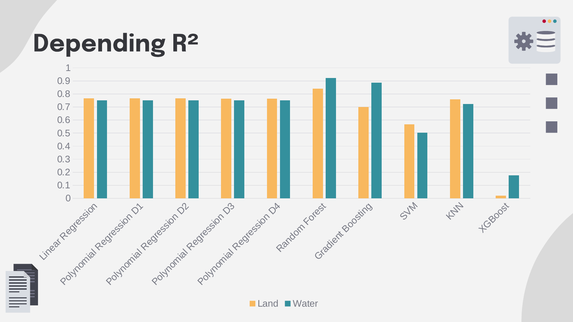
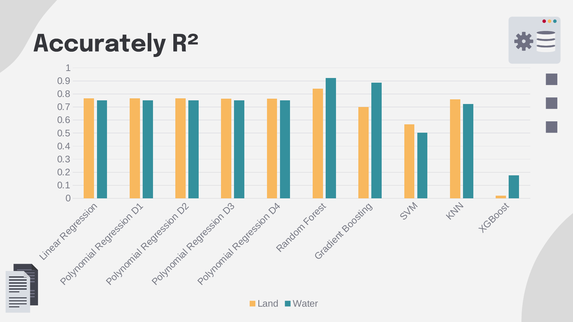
Depending: Depending -> Accurately (100, 44)
